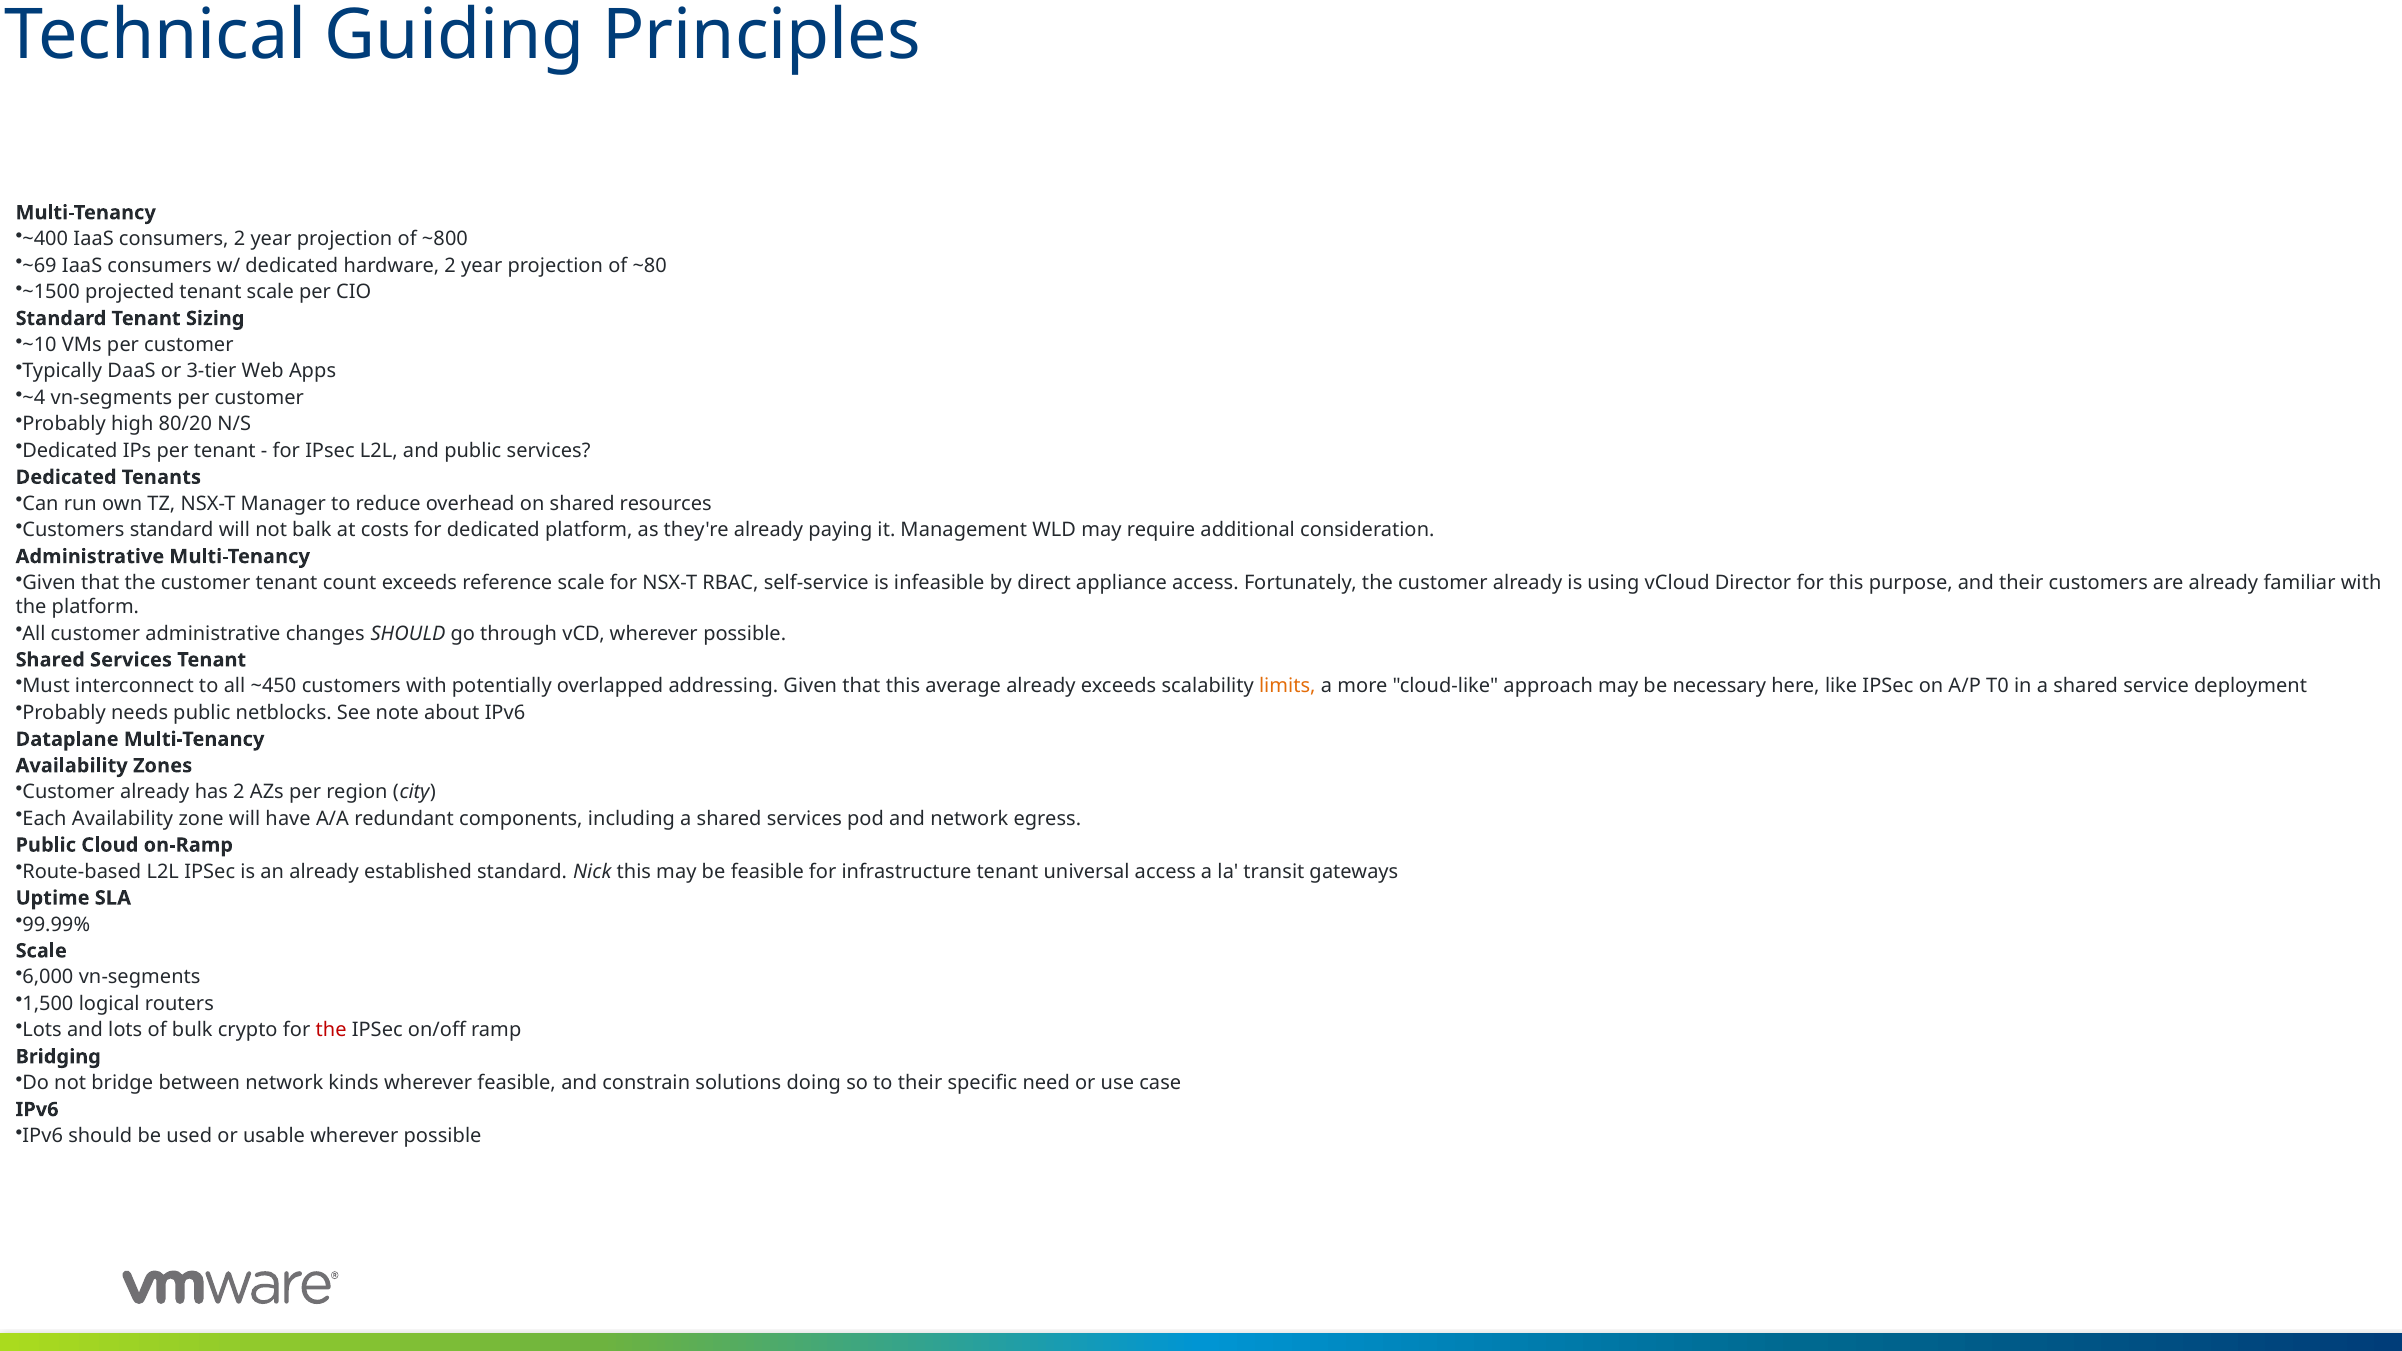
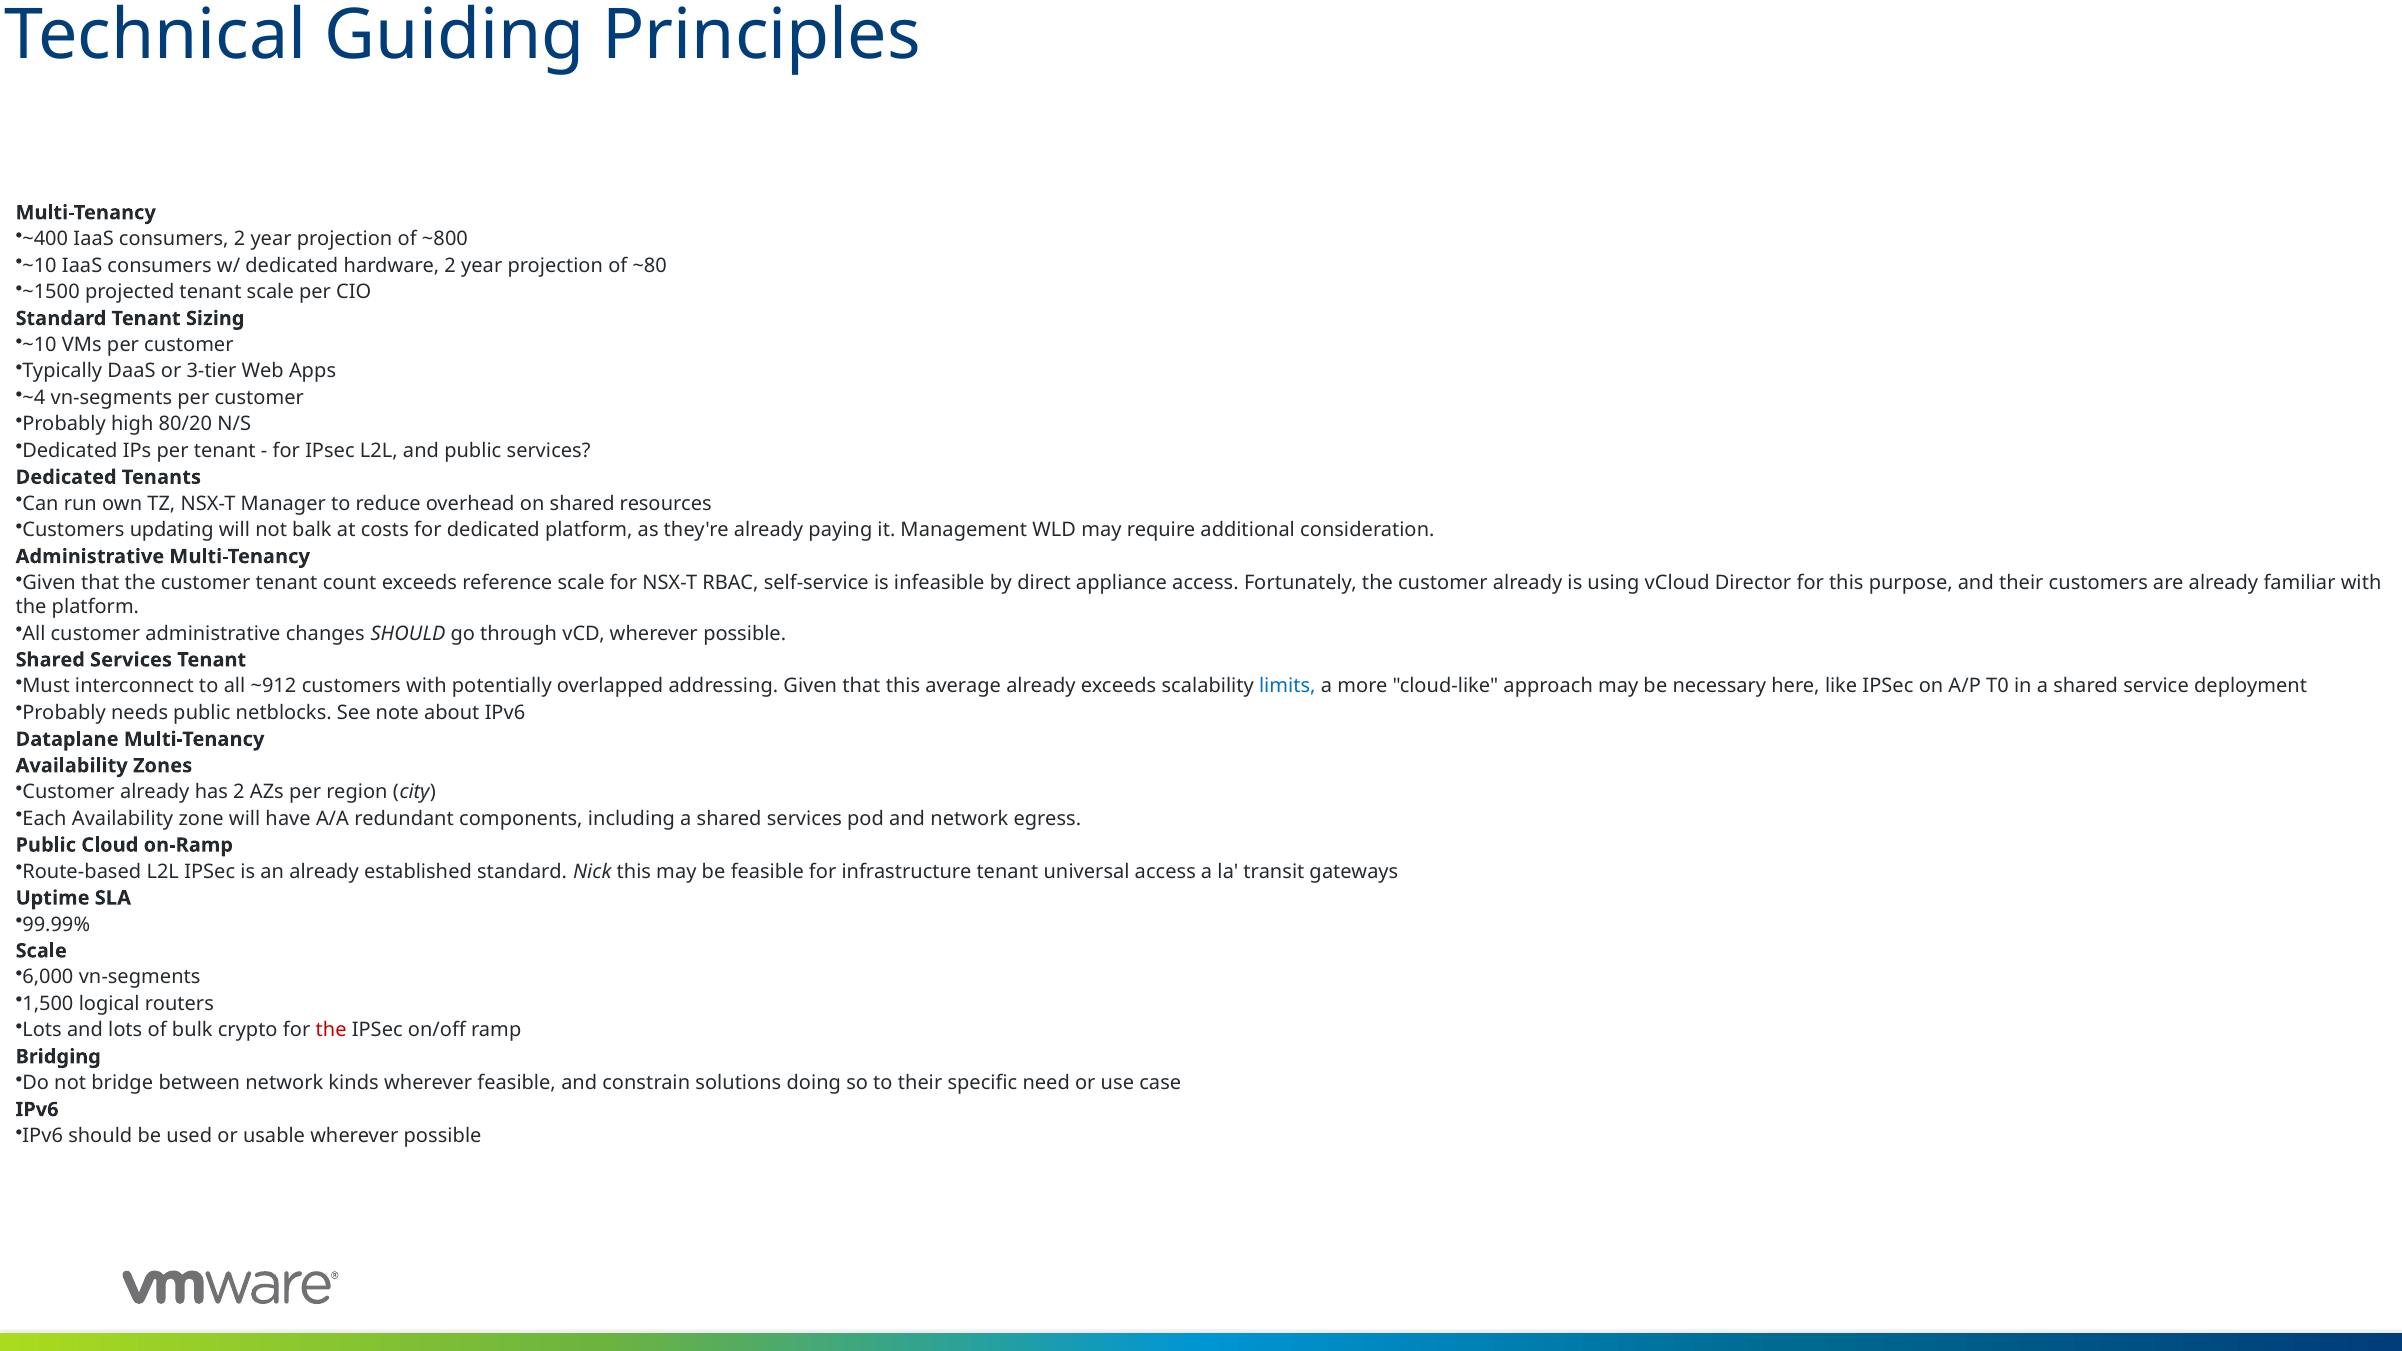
~69: ~69 -> ~10 (40, 266)
Customers standard: standard -> updating (172, 530)
~450: ~450 -> ~912 (273, 686)
limits colour: orange -> blue (1287, 686)
